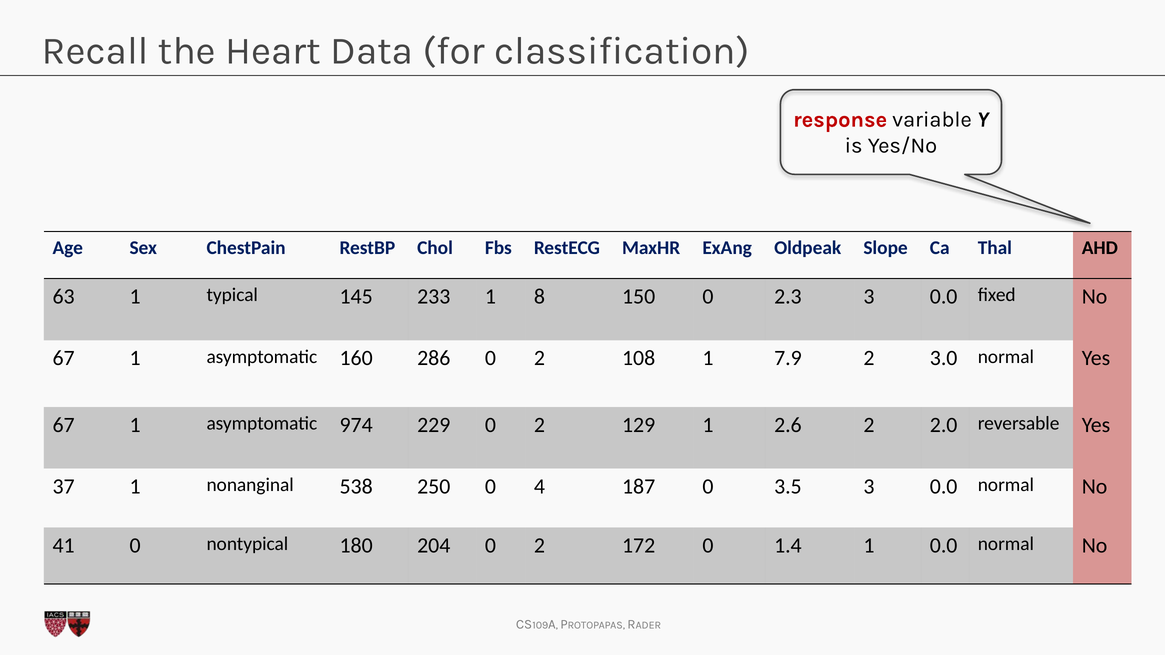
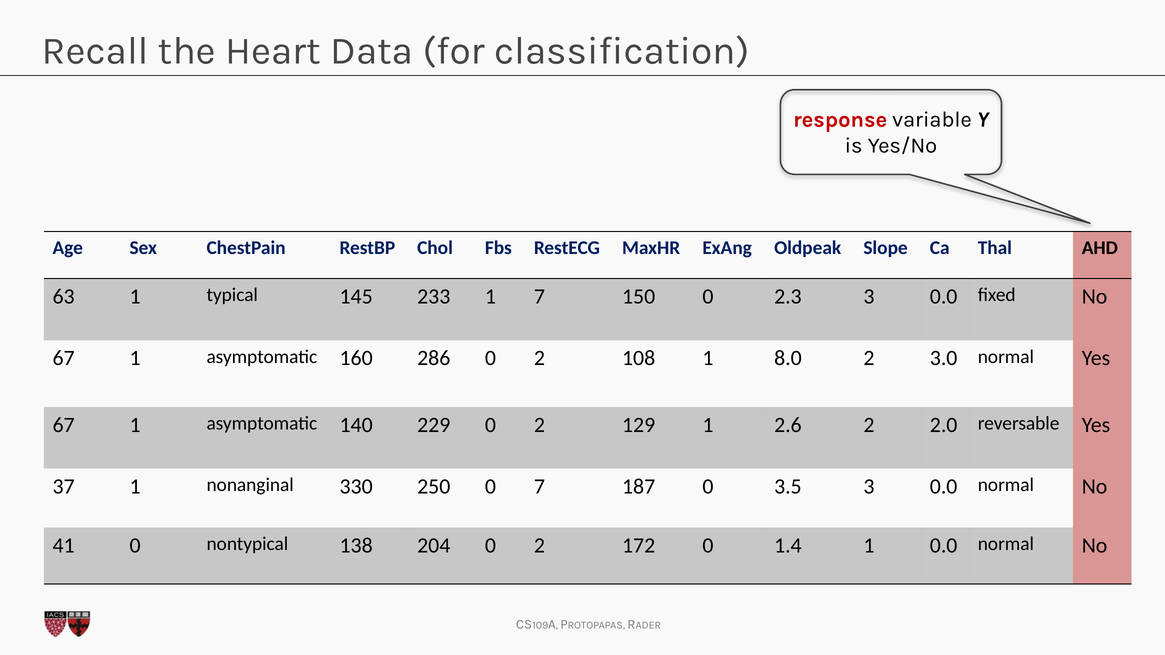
1 8: 8 -> 7 (539, 297)
7.9: 7.9 -> 8.0 (788, 358)
974: 974 -> 140 (356, 425)
538: 538 -> 330 (356, 487)
0 4: 4 -> 7 (539, 487)
180: 180 -> 138 (356, 546)
